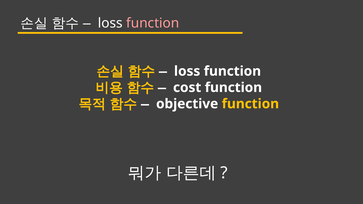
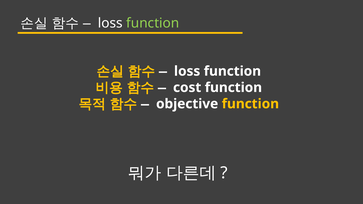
function colour: pink -> light green (153, 23)
